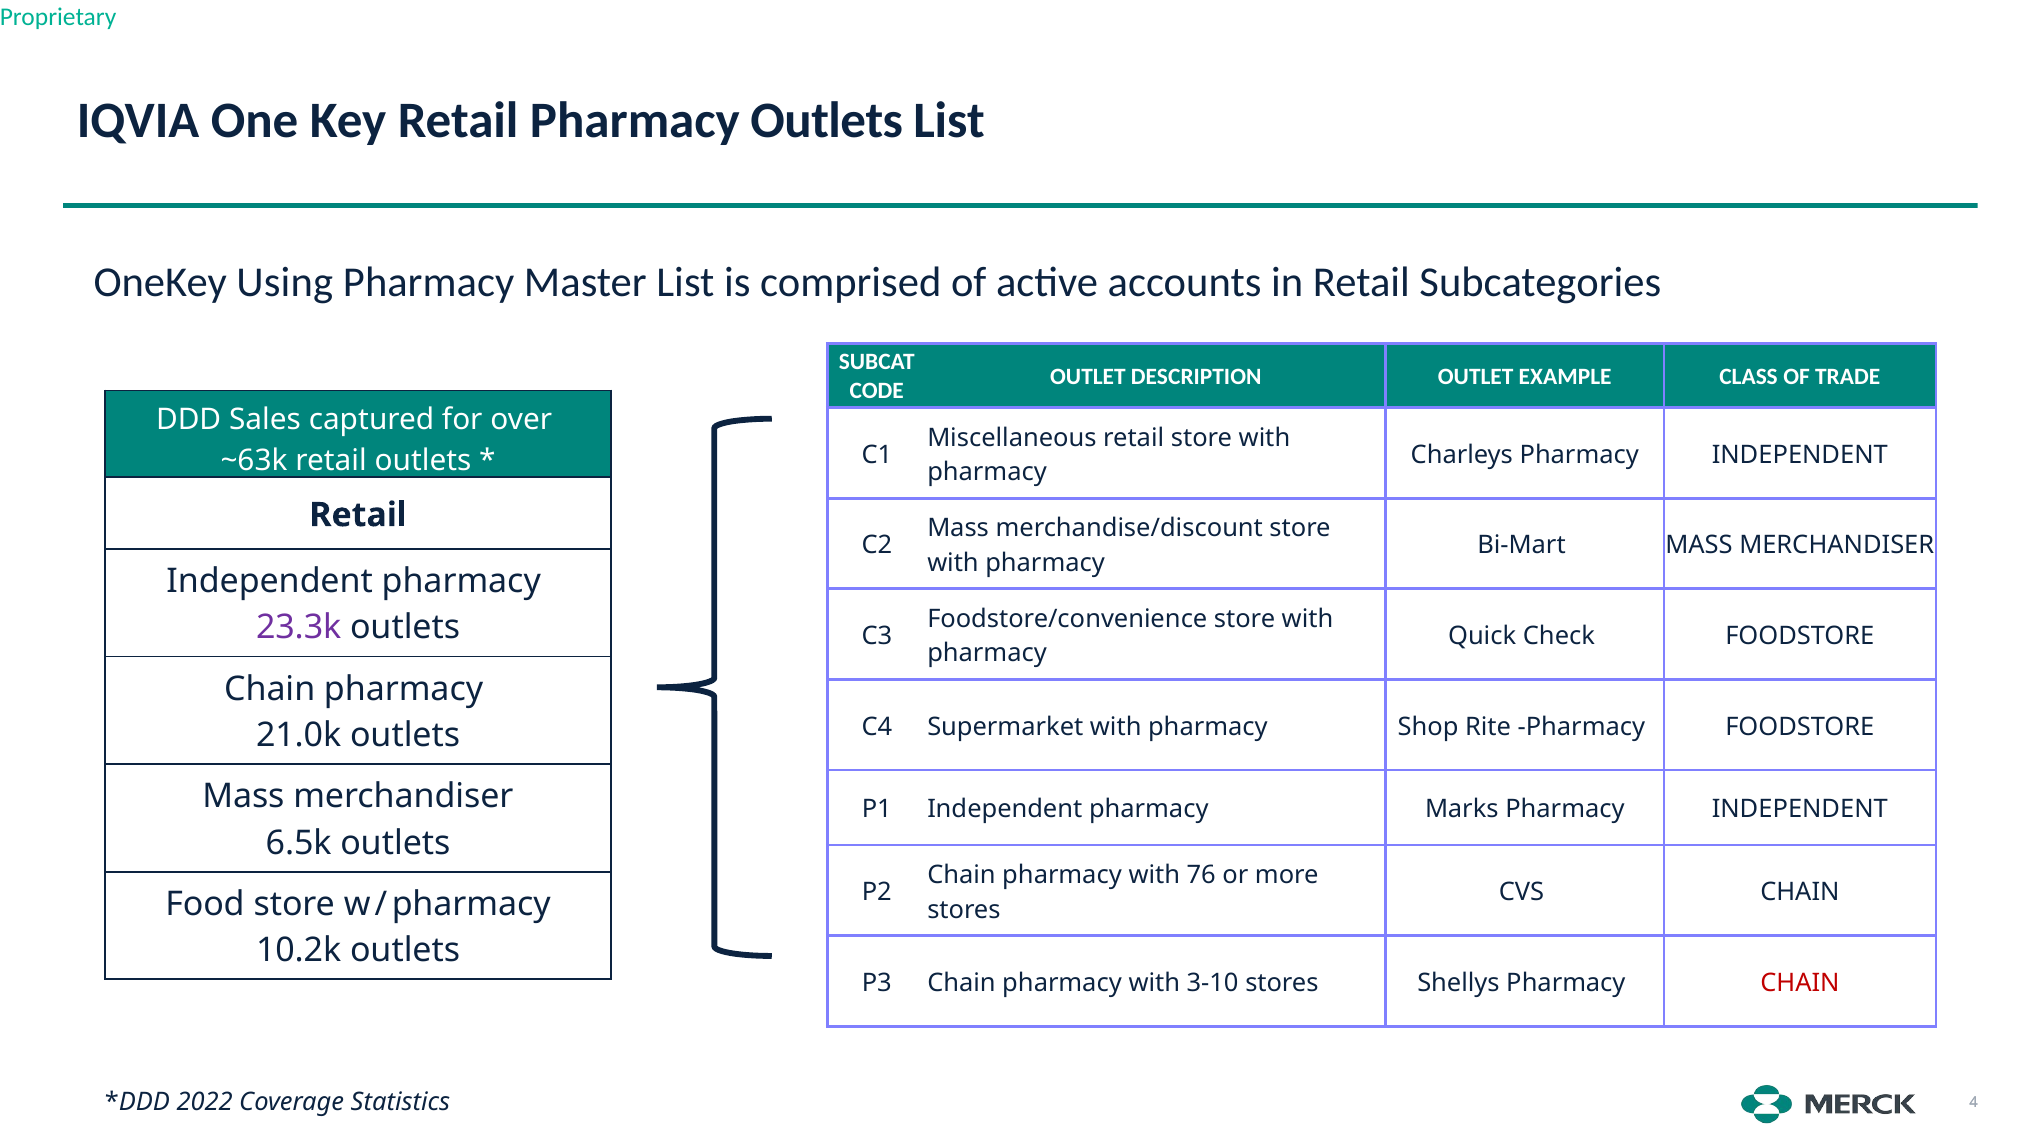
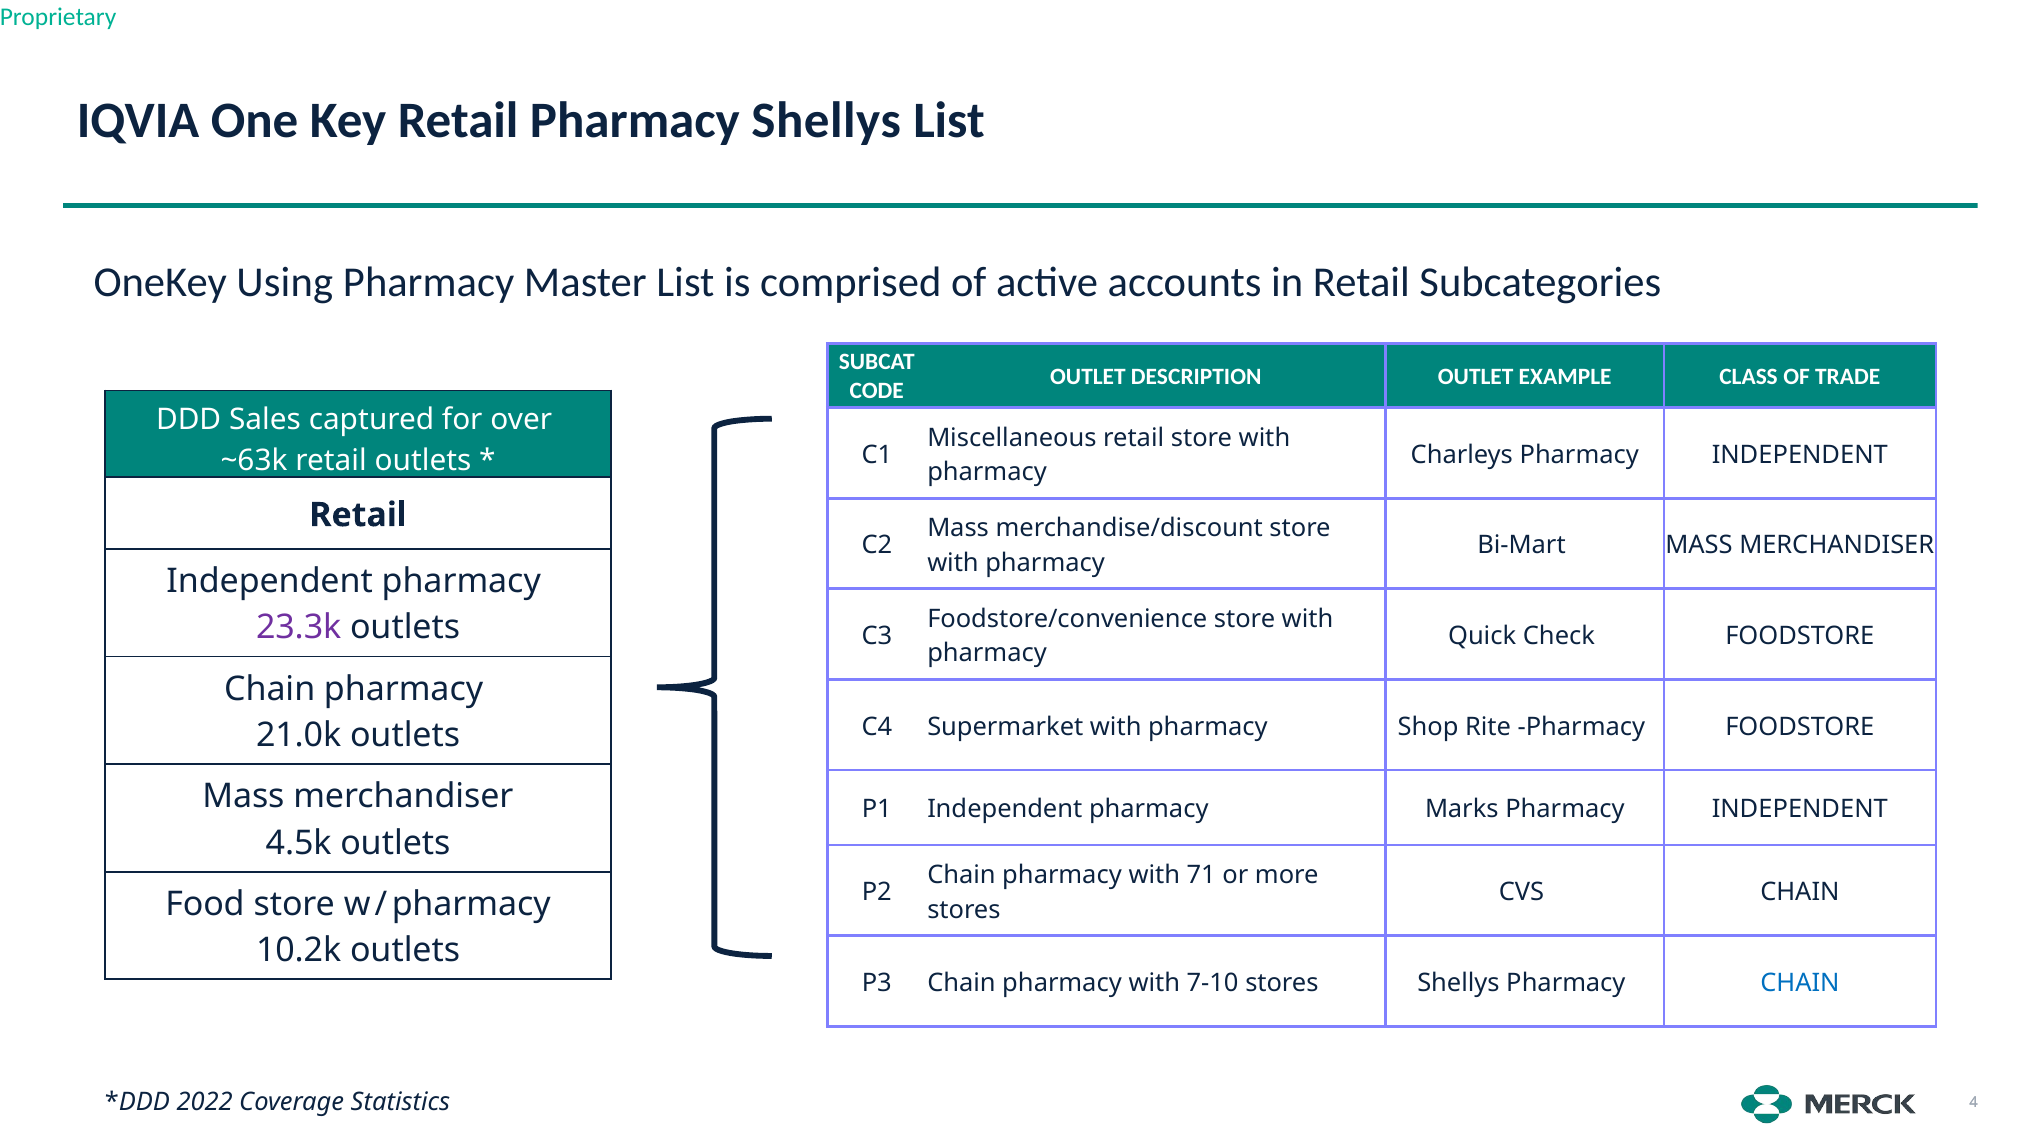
Pharmacy Outlets: Outlets -> Shellys (826, 121)
6.5k: 6.5k -> 4.5k (299, 843)
76: 76 -> 71 (1201, 875)
3-10: 3-10 -> 7-10 (1213, 983)
CHAIN colour: red -> blue (1800, 983)
